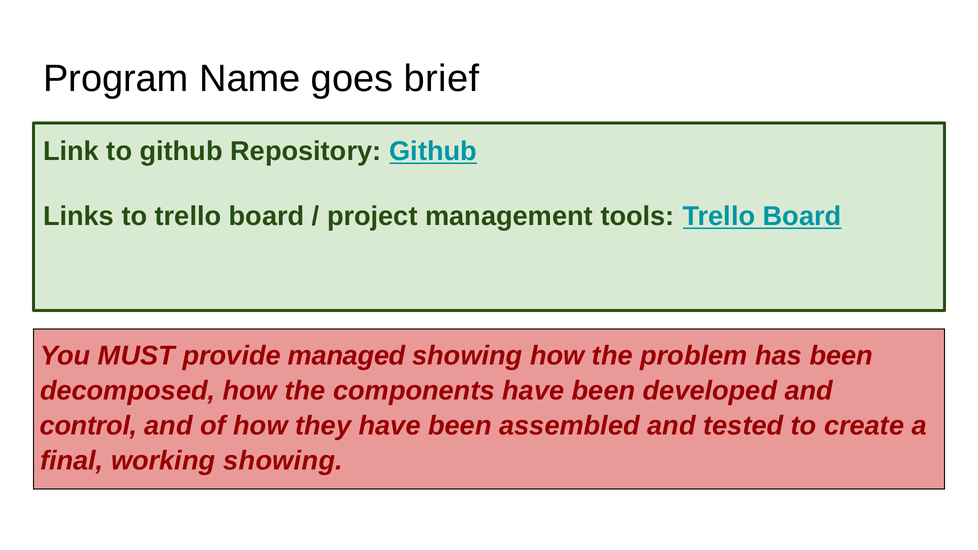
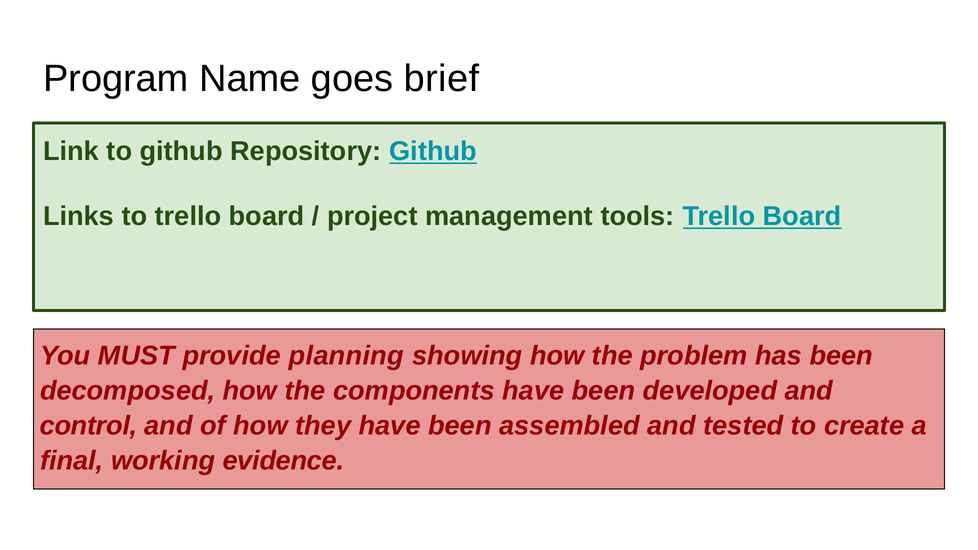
managed: managed -> planning (346, 356)
working showing: showing -> evidence (283, 461)
